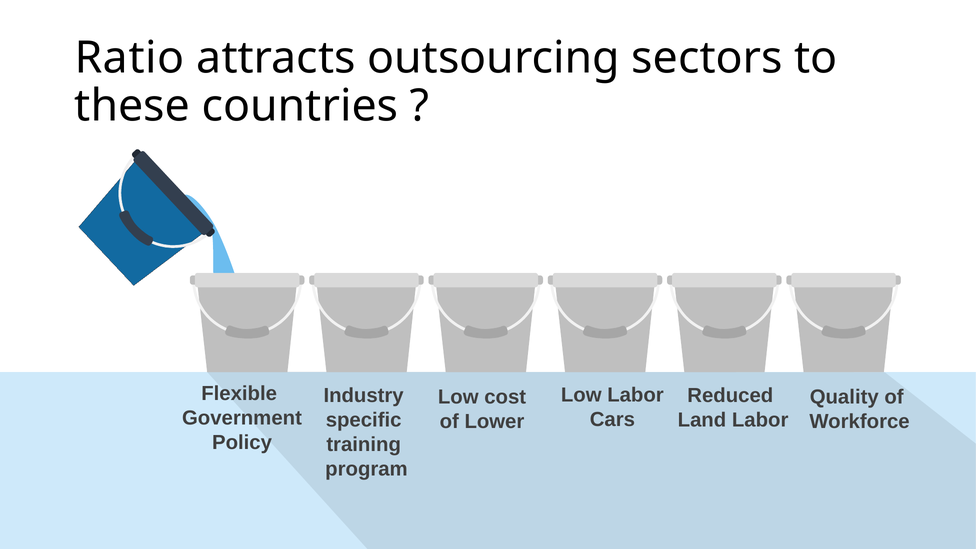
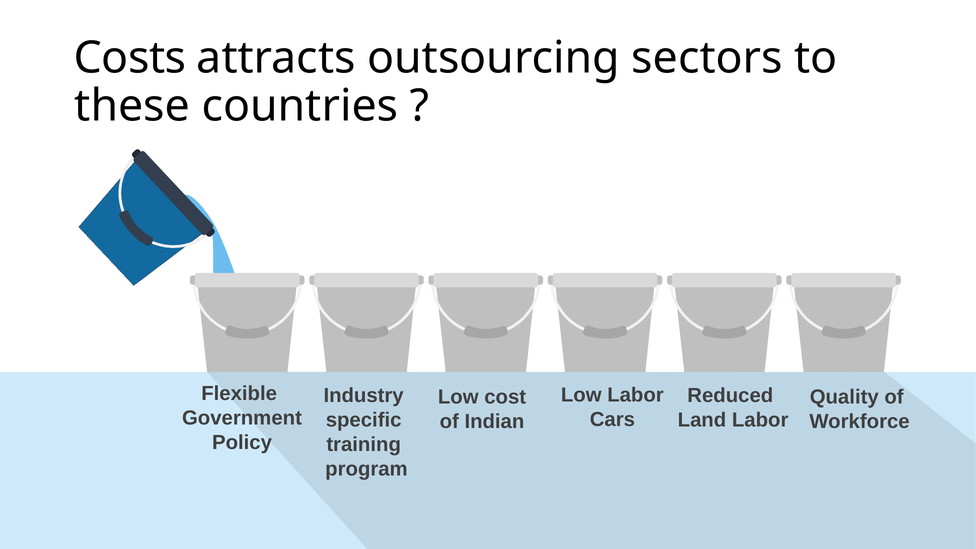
Ratio: Ratio -> Costs (130, 58)
Lower: Lower -> Indian (494, 421)
